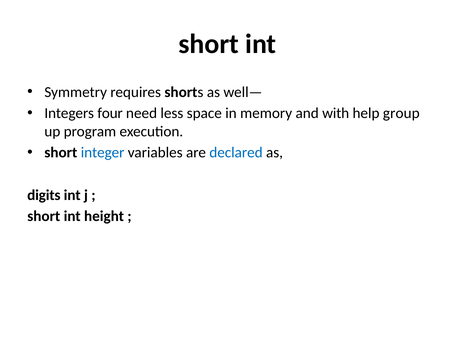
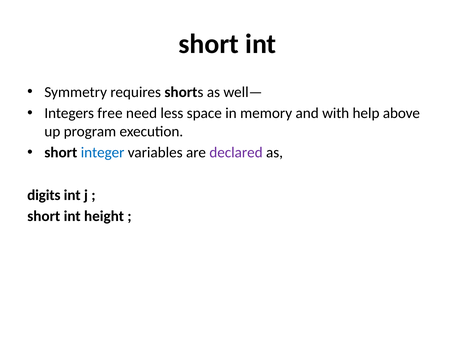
four: four -> free (110, 113)
group: group -> above (401, 113)
declared colour: blue -> purple (236, 153)
